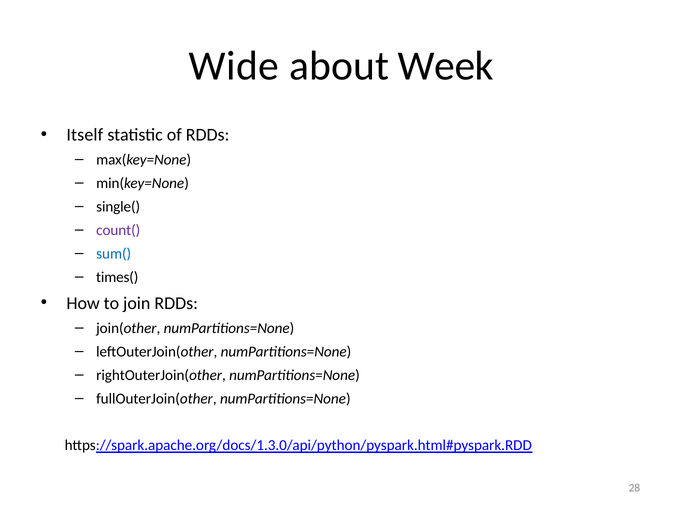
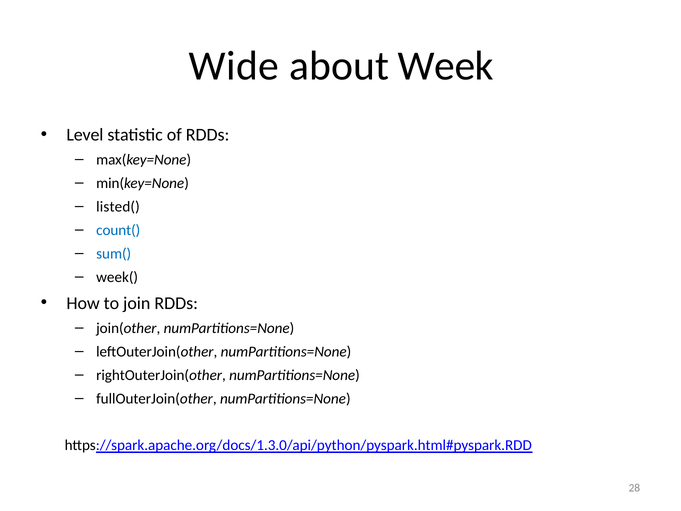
Itself: Itself -> Level (85, 135)
single(: single( -> listed( (118, 206)
count( colour: purple -> blue (118, 230)
times(: times( -> week( (117, 277)
